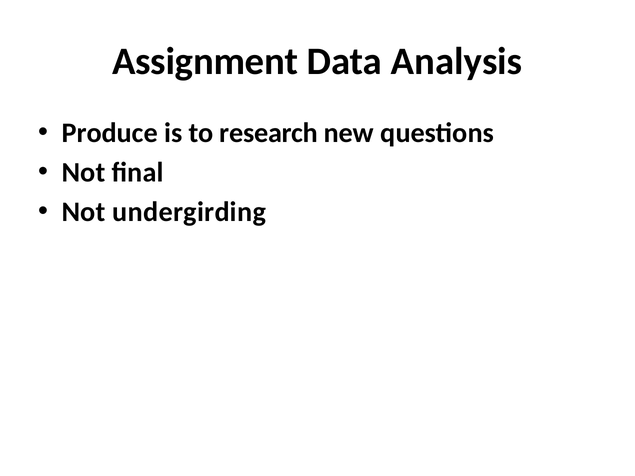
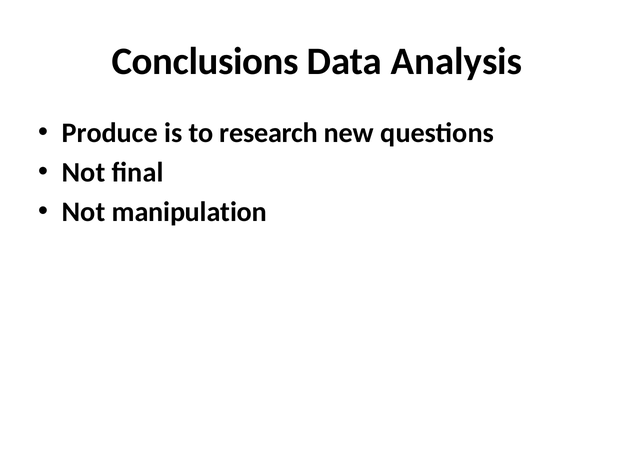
Assignment: Assignment -> Conclusions (205, 61)
undergirding: undergirding -> manipulation (189, 212)
